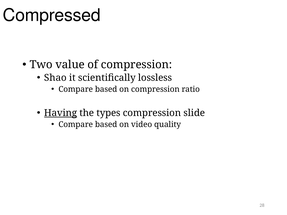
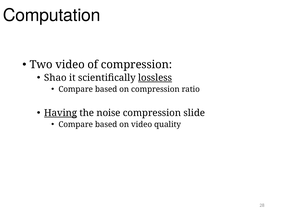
Compressed: Compressed -> Computation (52, 15)
Two value: value -> video (70, 65)
lossless underline: none -> present (155, 78)
types: types -> noise (109, 113)
